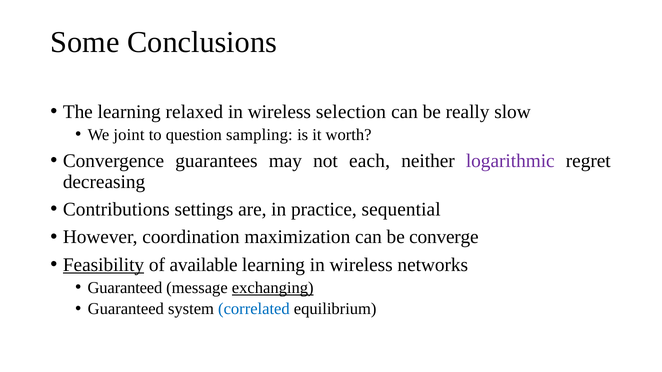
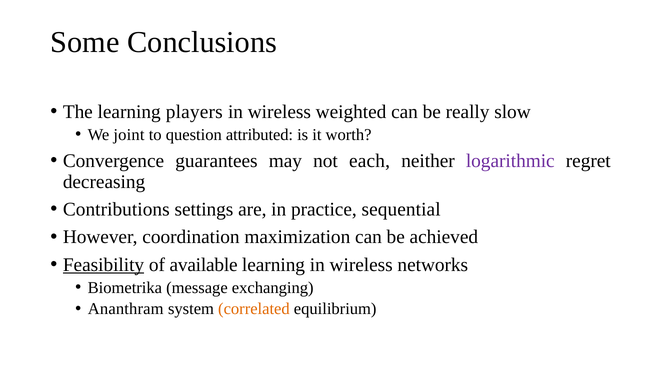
relaxed: relaxed -> players (194, 112)
selection: selection -> weighted (351, 112)
sampling: sampling -> attributed (260, 135)
converge: converge -> achieved (444, 237)
Guaranteed: Guaranteed -> Biometrika (125, 288)
exchanging underline: present -> none (273, 288)
Guaranteed: Guaranteed -> Ananthram (126, 309)
correlated colour: blue -> orange (254, 309)
